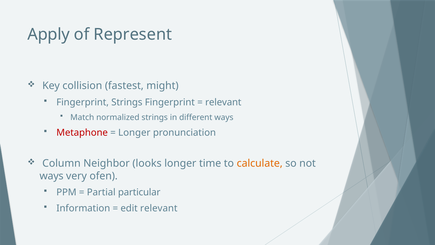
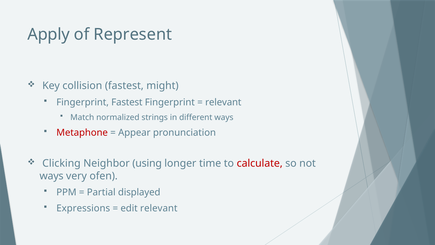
Fingerprint Strings: Strings -> Fastest (127, 102)
Longer: Longer -> Appear (134, 132)
Column: Column -> Clicking (61, 163)
looks: looks -> using (147, 163)
calculate colour: orange -> red (260, 163)
particular: particular -> displayed (139, 192)
Information: Information -> Expressions (83, 208)
